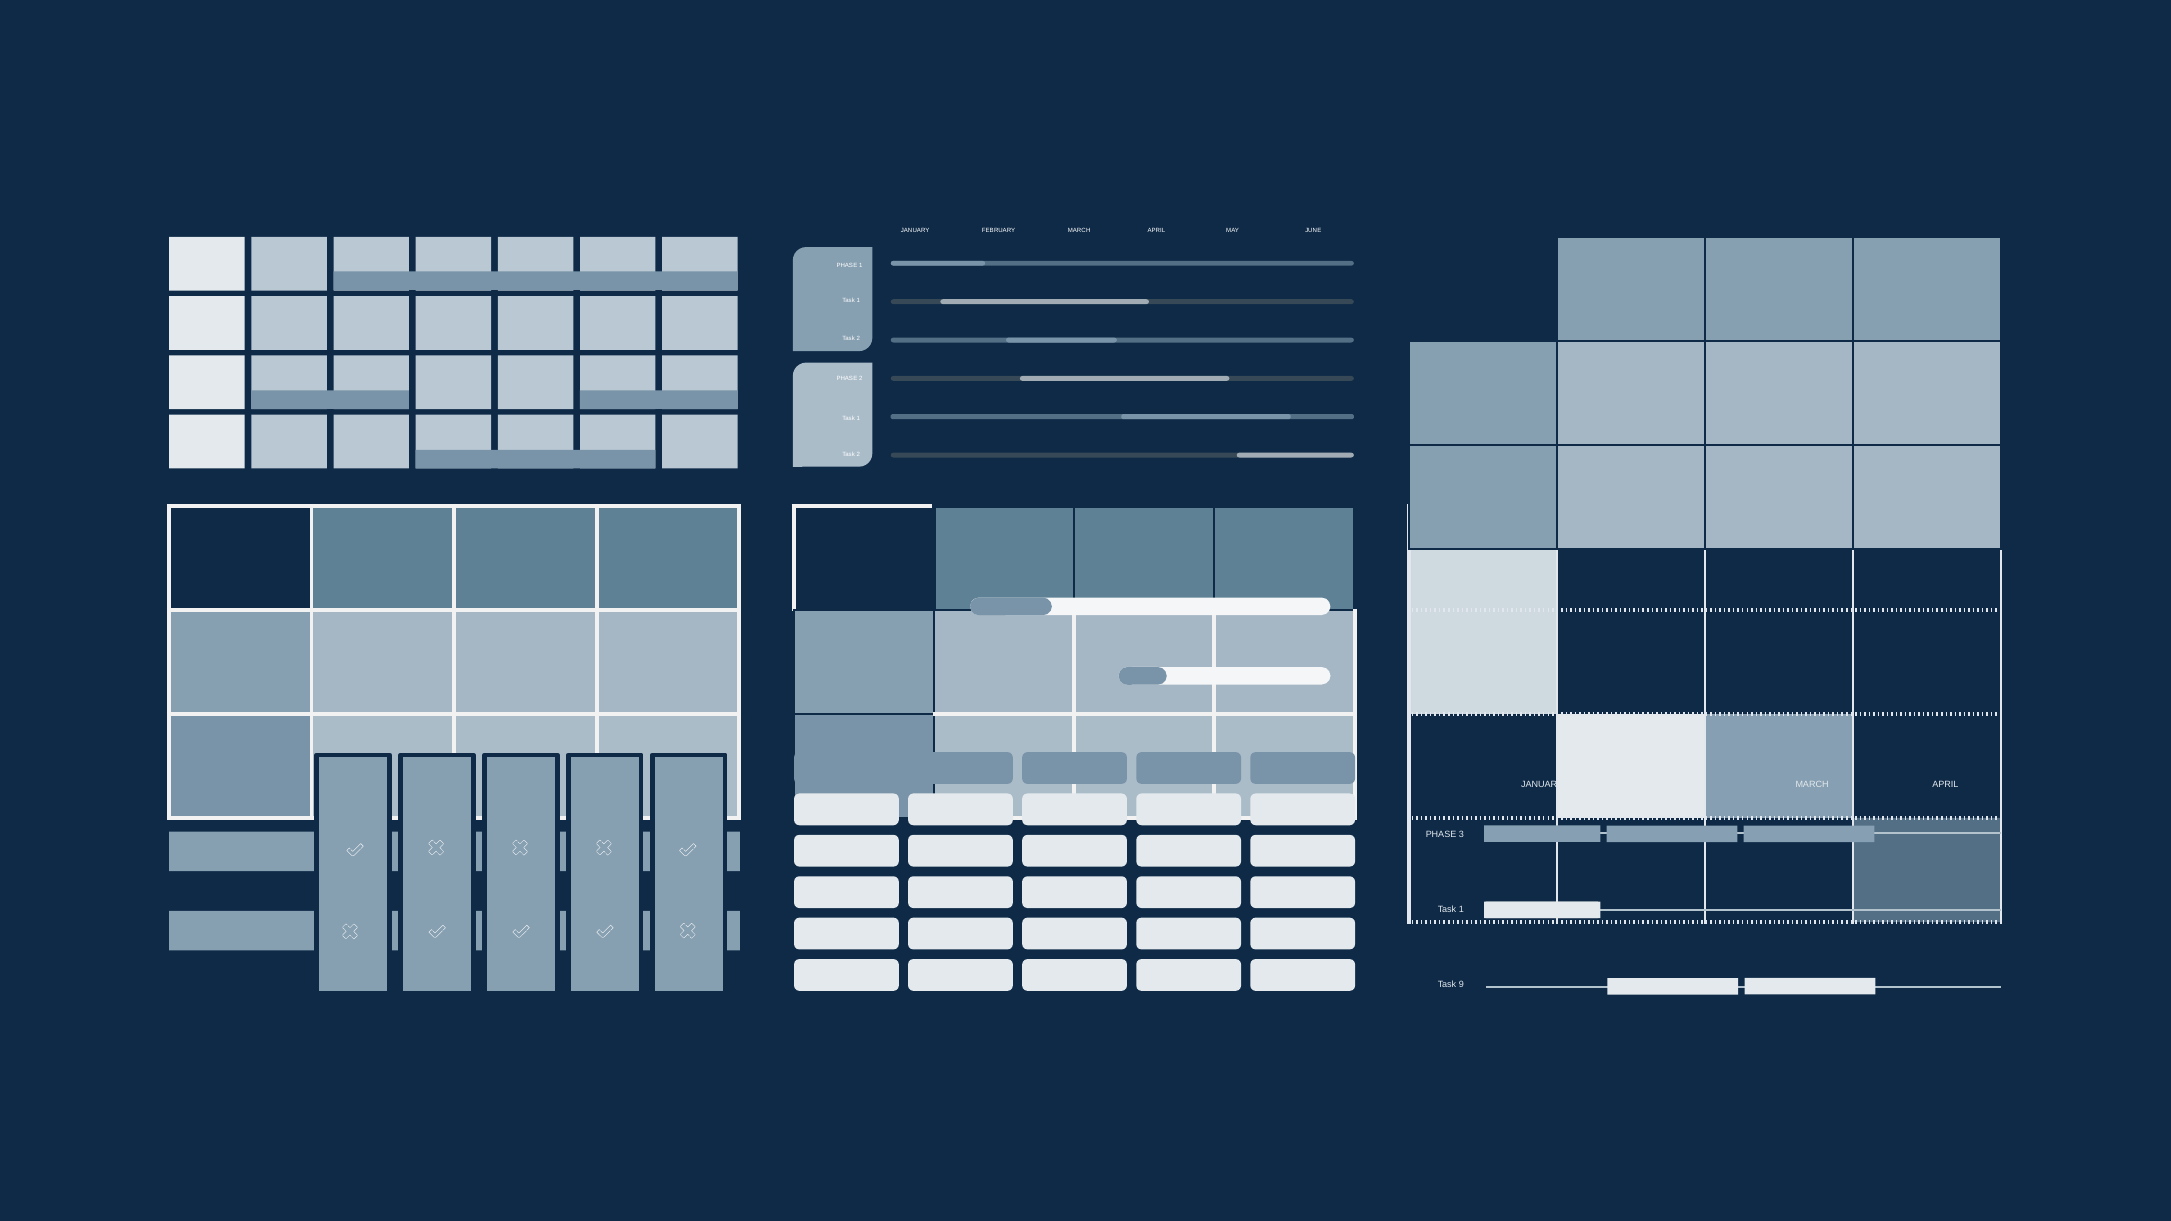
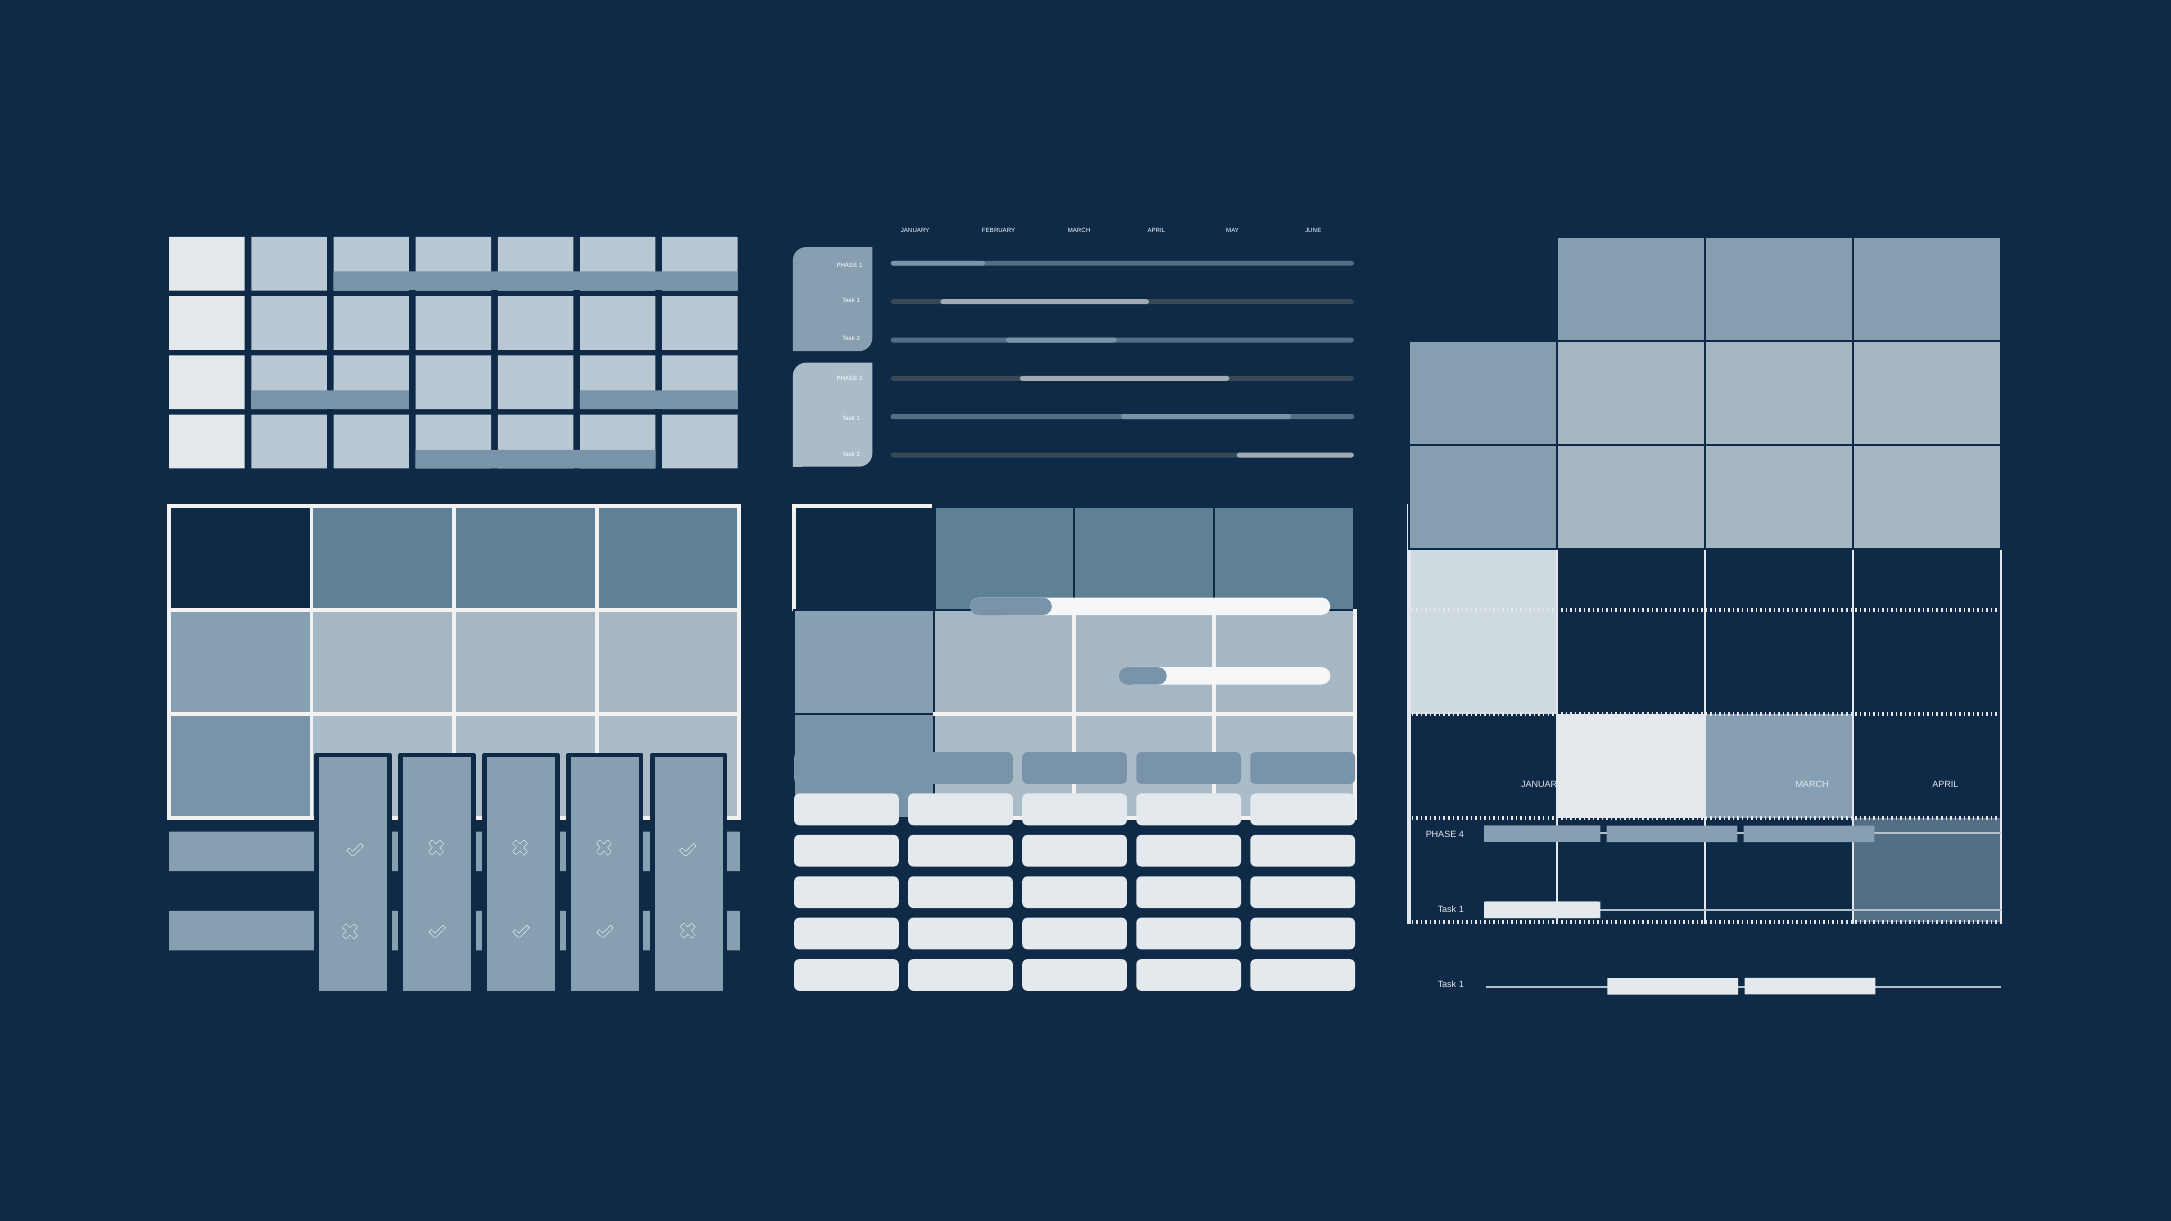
3: 3 -> 4 (1461, 834)
9: 9 -> 1 (1461, 984)
